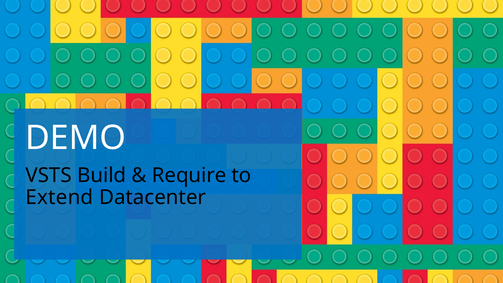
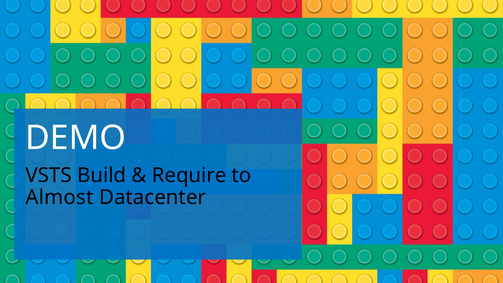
Extend: Extend -> Almost (59, 197)
